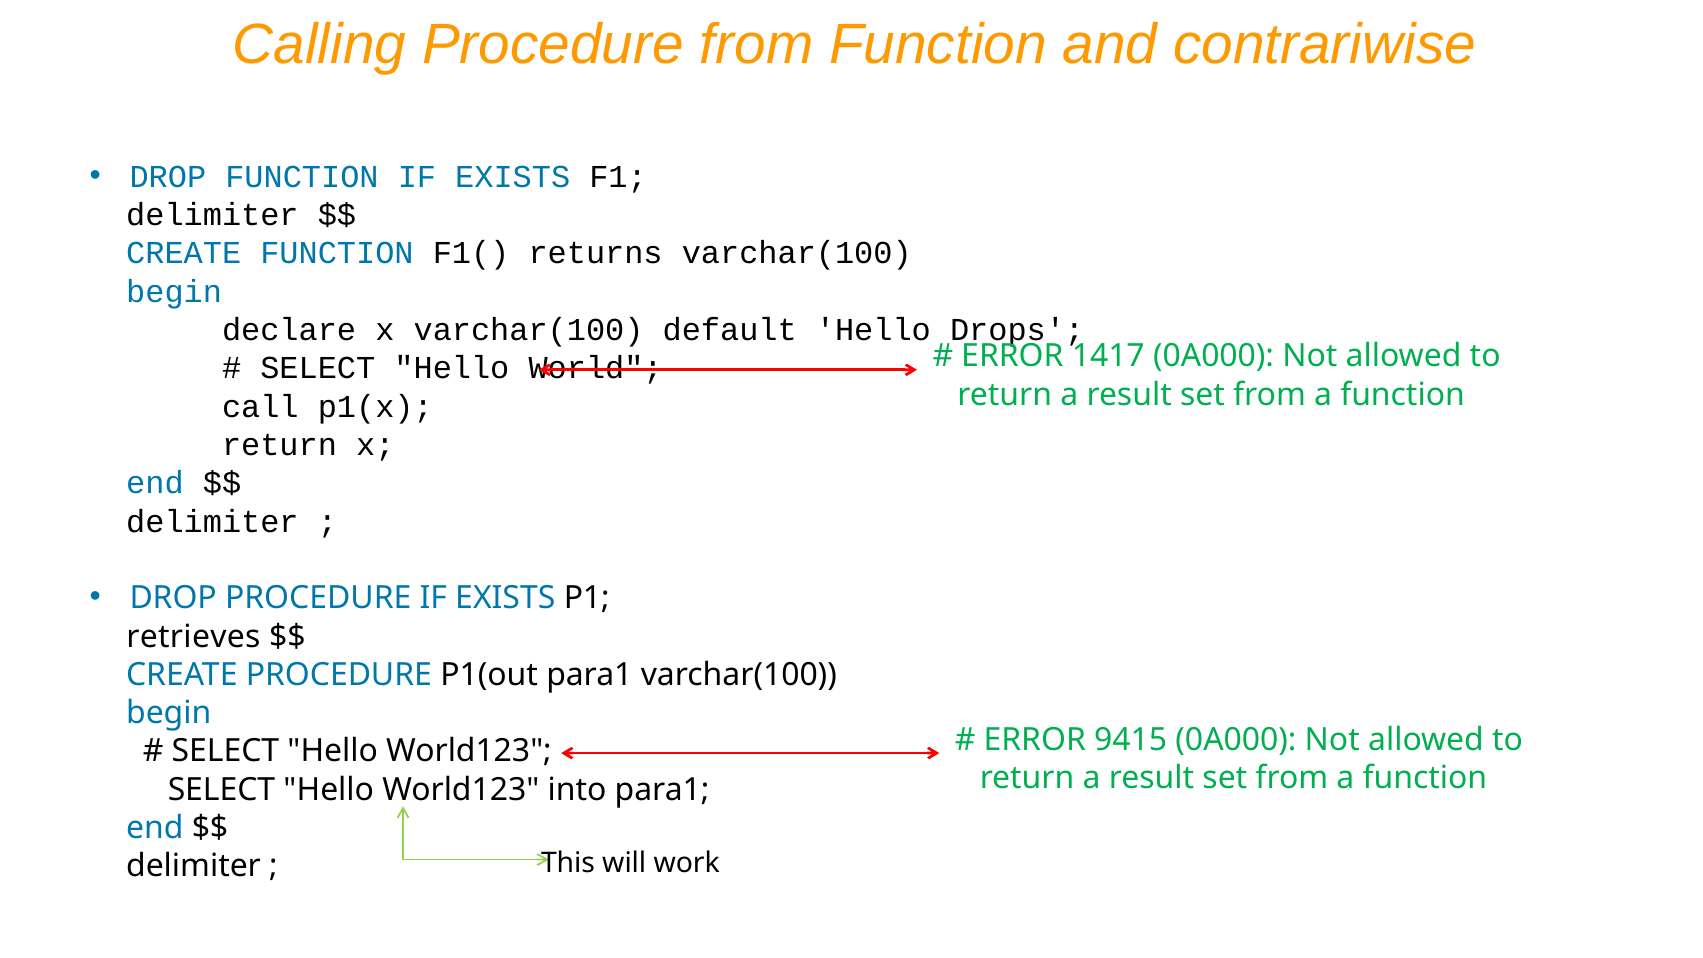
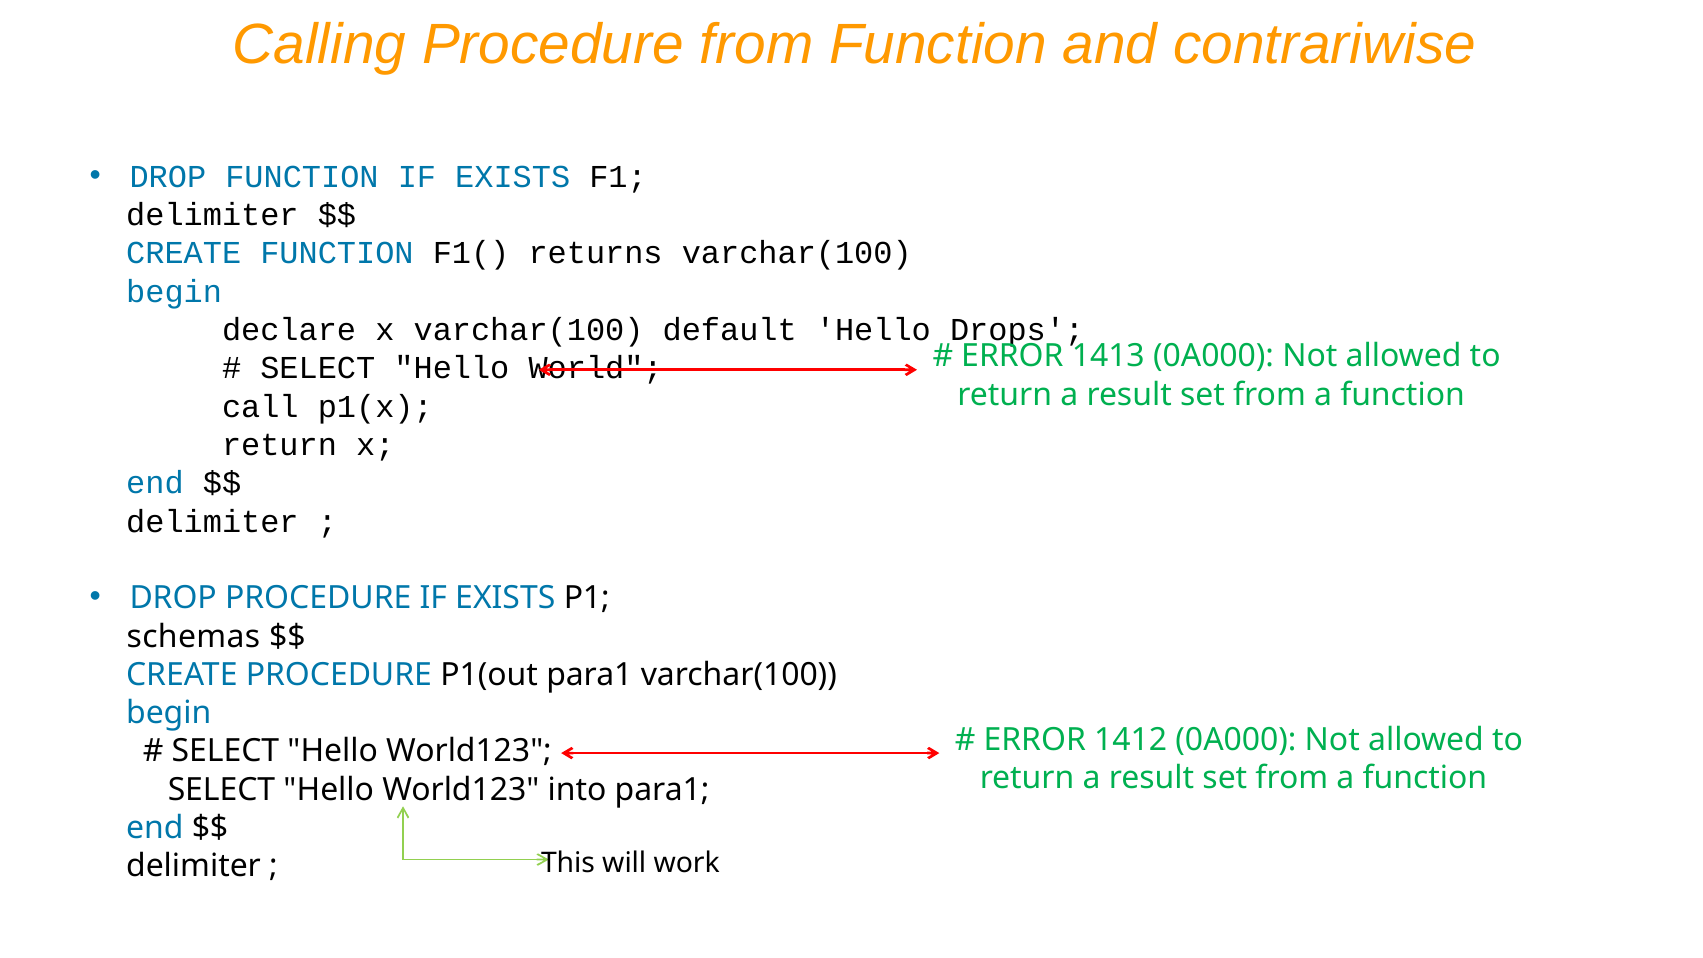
1417: 1417 -> 1413 (1108, 356)
retrieves: retrieves -> schemas (193, 636)
9415: 9415 -> 1412 (1131, 739)
